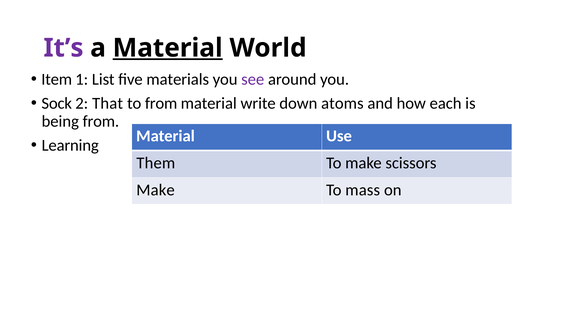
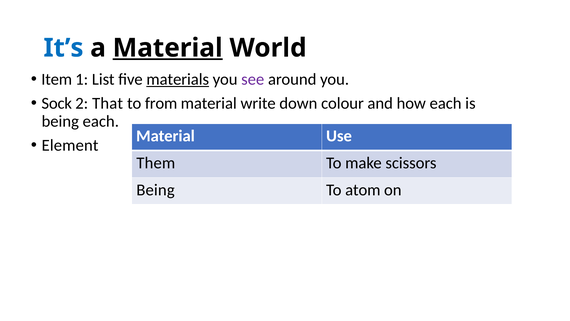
It’s colour: purple -> blue (63, 48)
materials underline: none -> present (178, 79)
atoms: atoms -> colour (342, 103)
being from: from -> each (101, 121)
Learning: Learning -> Element (70, 145)
Make: Make -> Being (156, 190)
mass: mass -> atom (363, 190)
